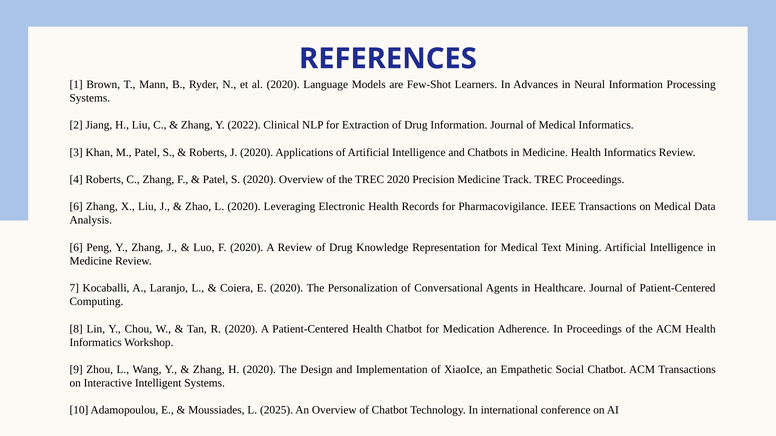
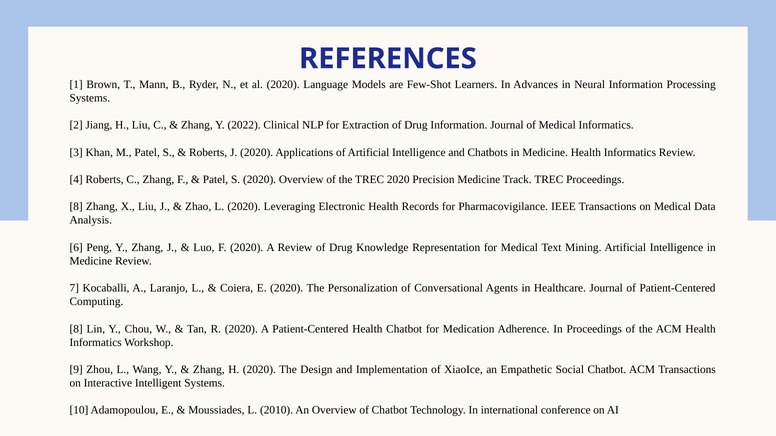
6: 6 -> 8 (76, 207)
2025: 2025 -> 2010 (277, 411)
